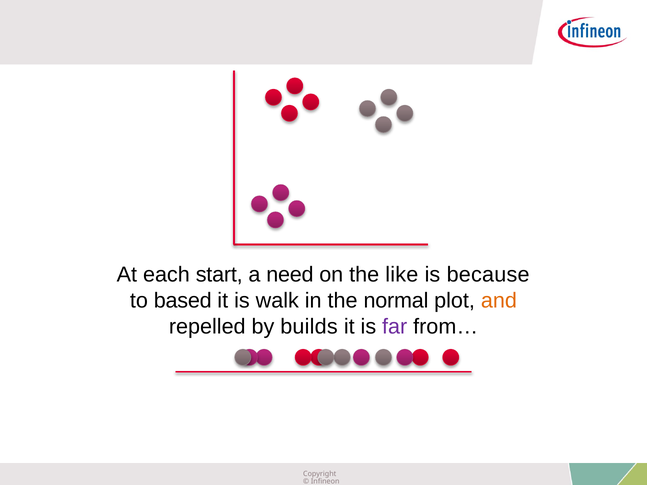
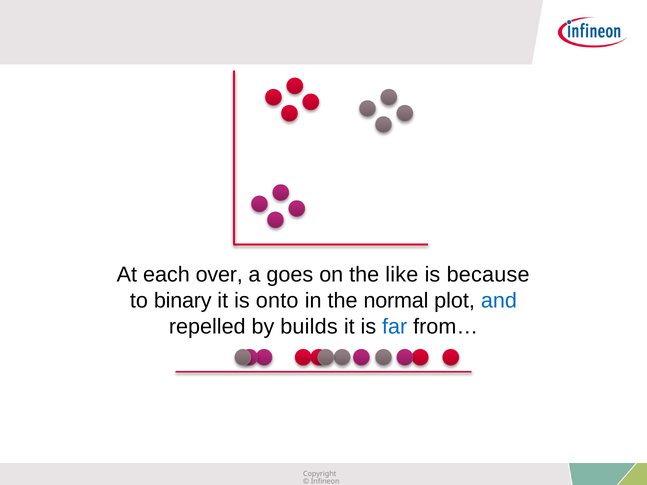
start: start -> over (219, 275)
need: need -> goes (290, 275)
based: based -> binary (183, 301)
walk: walk -> onto (277, 301)
and colour: orange -> blue (499, 301)
far colour: purple -> blue (395, 327)
